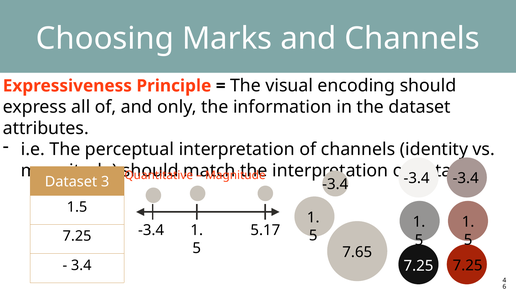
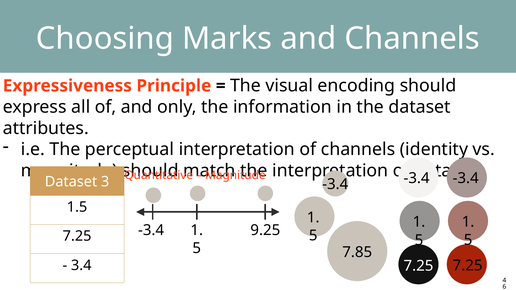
5.17: 5.17 -> 9.25 (265, 230)
7.65: 7.65 -> 7.85 (357, 252)
